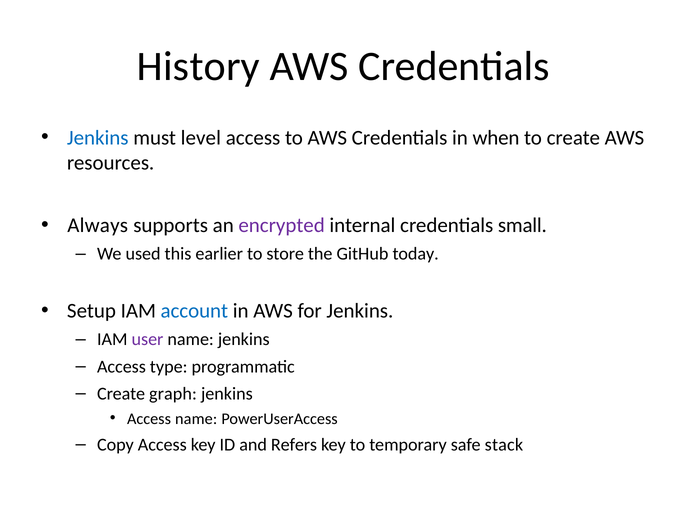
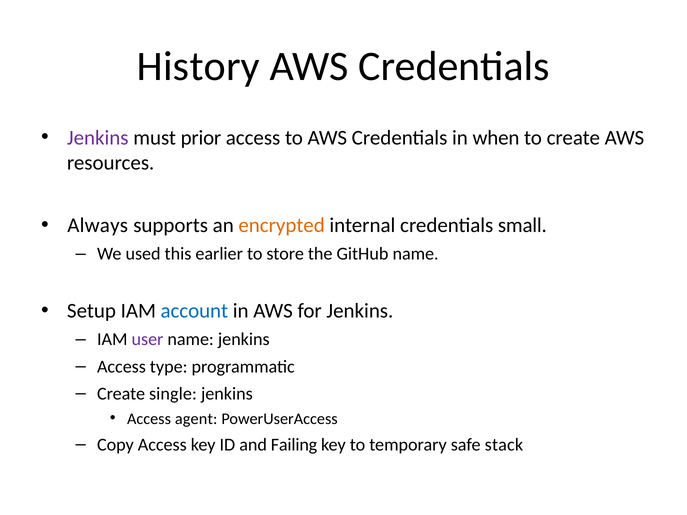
Jenkins colour: blue -> purple (98, 138)
level: level -> prior (201, 138)
encrypted colour: purple -> orange (282, 225)
GitHub today: today -> name (416, 254)
graph: graph -> single (173, 394)
Access name: name -> agent (196, 419)
Refers: Refers -> Failing (294, 445)
